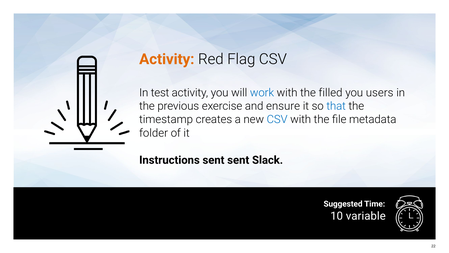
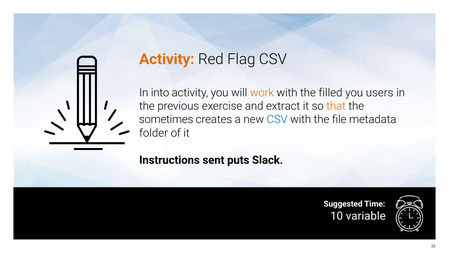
test: test -> into (160, 92)
work colour: blue -> orange (262, 92)
ensure: ensure -> extract (283, 106)
that colour: blue -> orange (336, 106)
timestamp: timestamp -> sometimes (166, 119)
sent sent: sent -> puts (238, 160)
